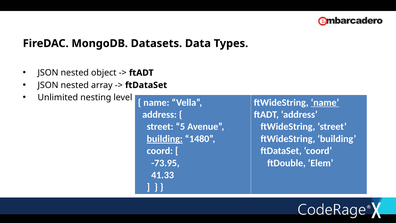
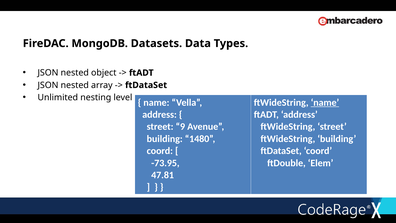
5: 5 -> 9 (180, 127)
building underline: present -> none (165, 139)
41.33: 41.33 -> 47.81 (163, 175)
